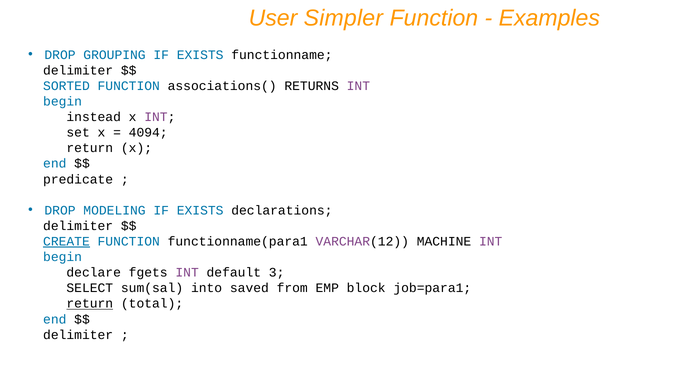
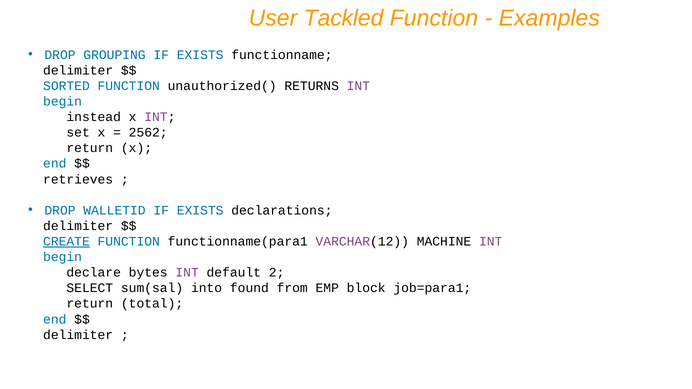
Simpler: Simpler -> Tackled (344, 18)
associations(: associations( -> unauthorized( (222, 86)
4094: 4094 -> 2562 (148, 133)
predicate: predicate -> retrieves (78, 179)
MODELING: MODELING -> WALLETID (115, 210)
fgets: fgets -> bytes (148, 273)
3: 3 -> 2 (277, 273)
saved: saved -> found (249, 288)
return underline: present -> none (90, 304)
